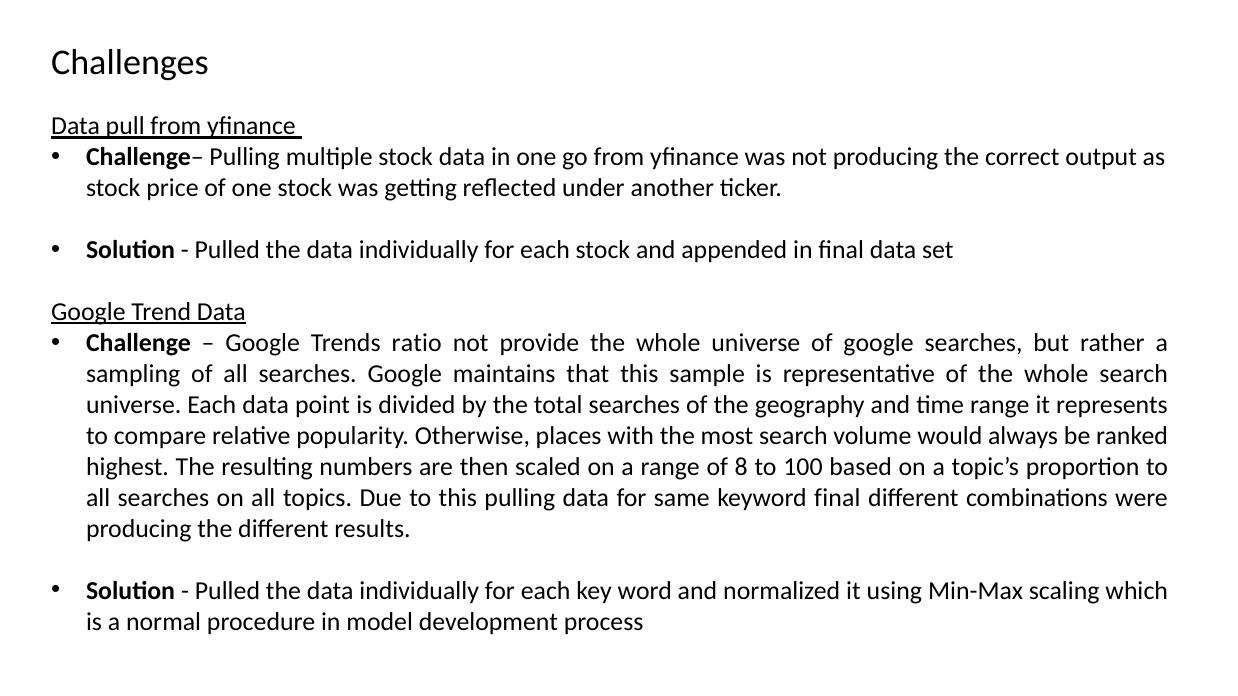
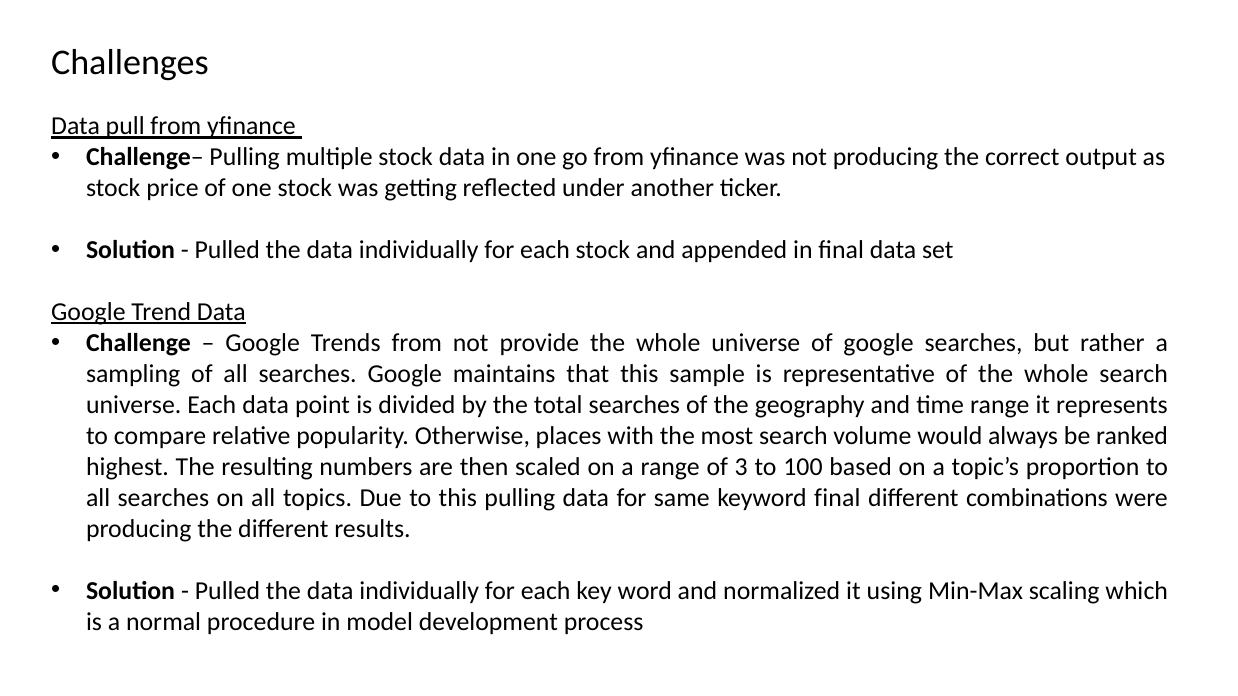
Trends ratio: ratio -> from (417, 343)
8: 8 -> 3 (741, 467)
